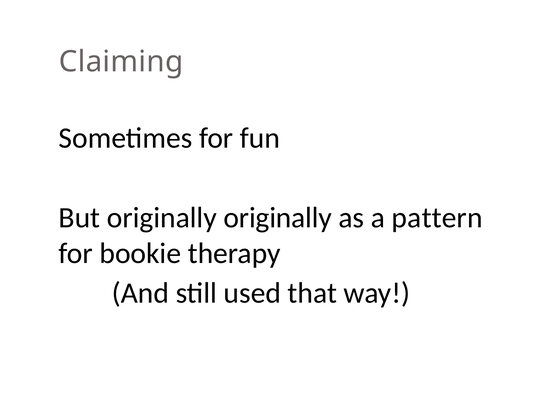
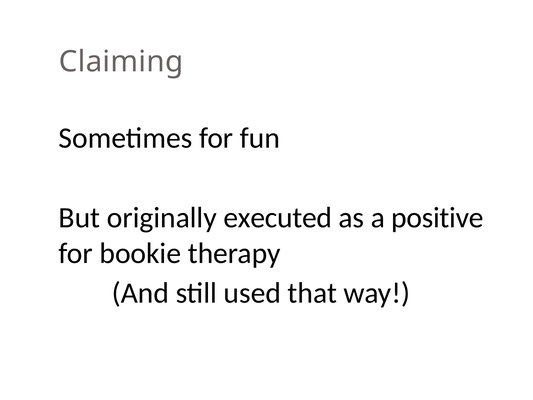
originally originally: originally -> executed (278, 218)
pattern: pattern -> positive (437, 218)
